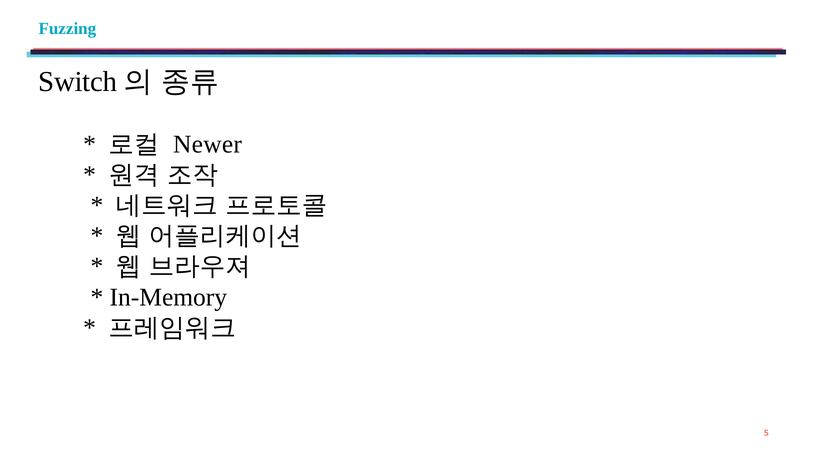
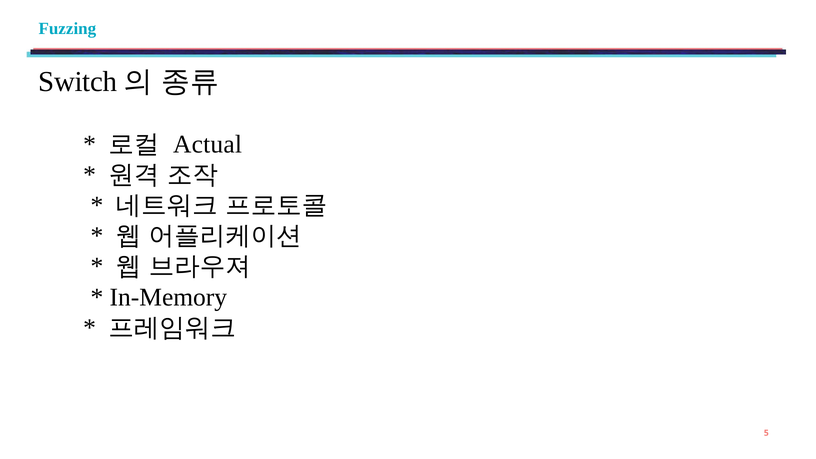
Newer: Newer -> Actual (208, 144)
